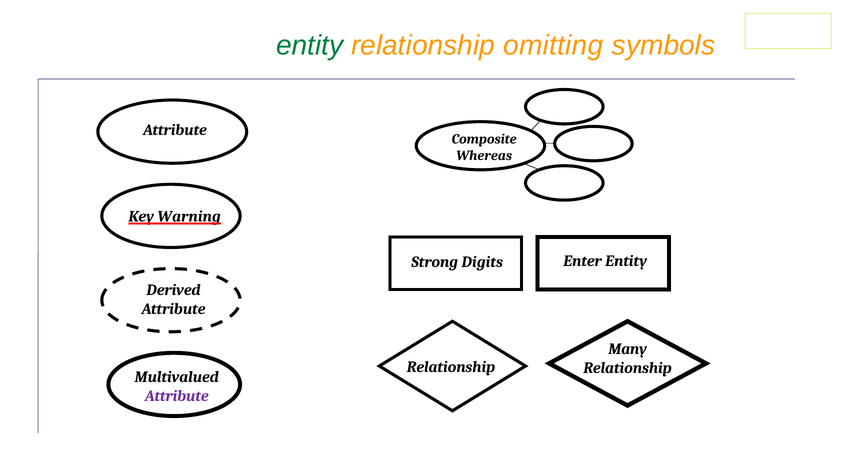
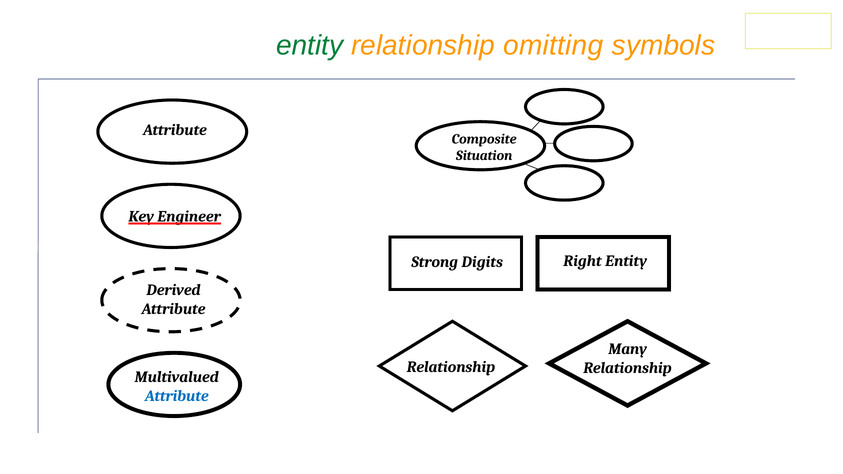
Whereas: Whereas -> Situation (484, 156)
Warning: Warning -> Engineer (189, 217)
Enter: Enter -> Right (582, 261)
Attribute colour: purple -> blue (177, 396)
